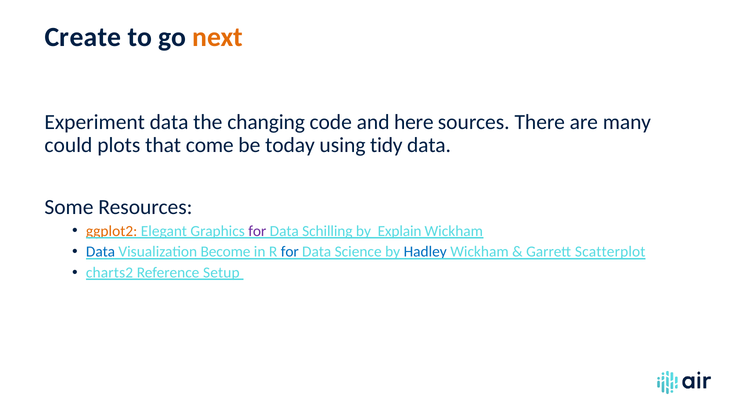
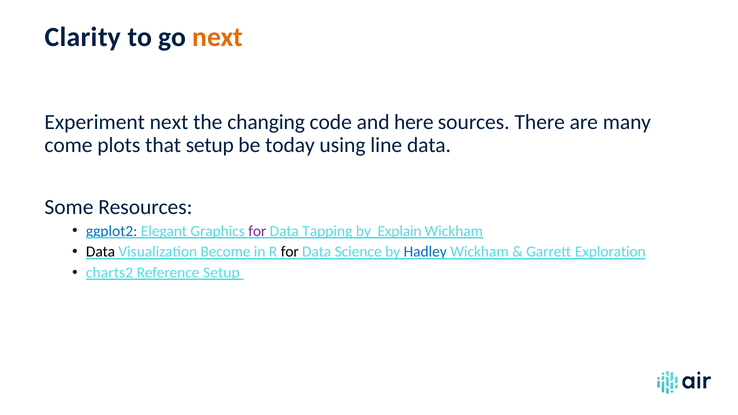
Create: Create -> Clarity (83, 37)
Experiment data: data -> next (169, 122)
could: could -> come (68, 145)
that come: come -> setup (210, 145)
tidy: tidy -> line (386, 145)
ggplot2 colour: orange -> blue (112, 231)
Schilling: Schilling -> Tapping (327, 231)
Data colour: blue -> black (101, 252)
for colour: blue -> black (290, 252)
Scatterplot: Scatterplot -> Exploration (610, 252)
